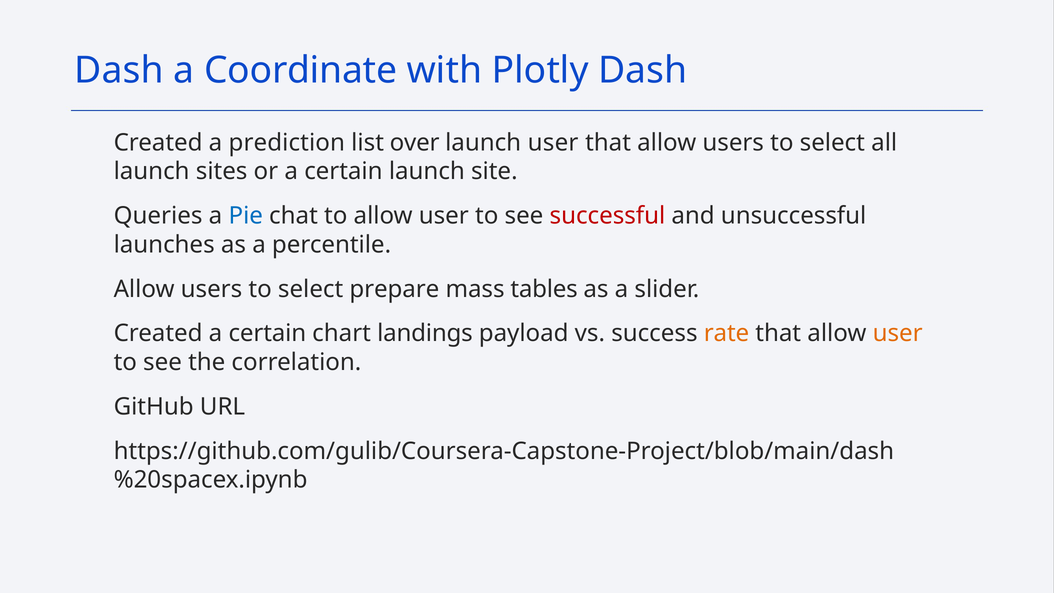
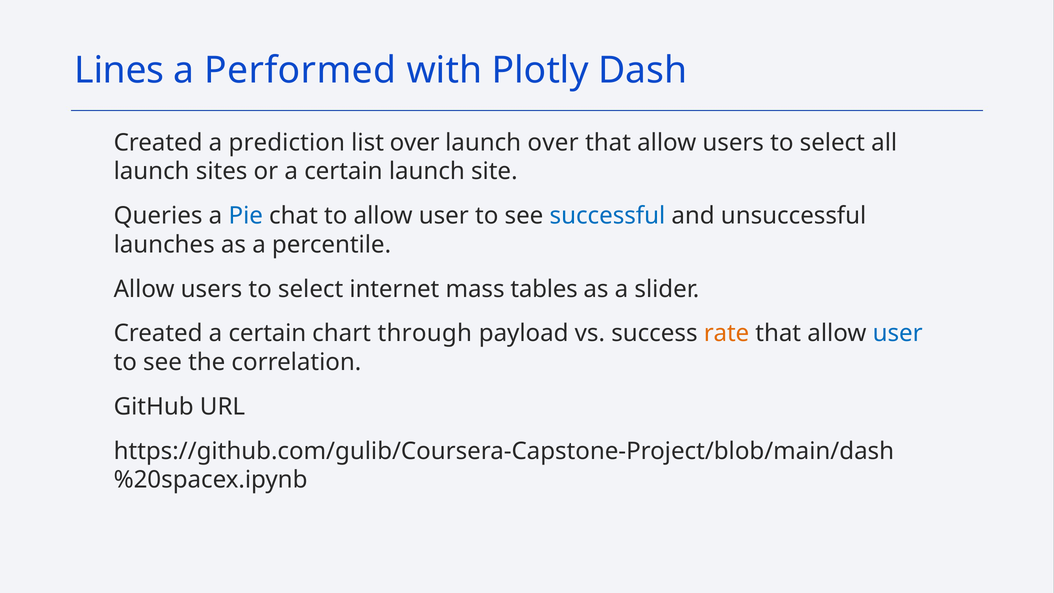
Dash: Dash -> Lines (119, 70)
Coordinate: Coordinate -> Performed (300, 70)
launch user: user -> over (553, 143)
successful colour: red -> blue (607, 216)
prepare: prepare -> internet (394, 289)
landings: landings -> through (425, 333)
user colour: orange -> blue (898, 333)
